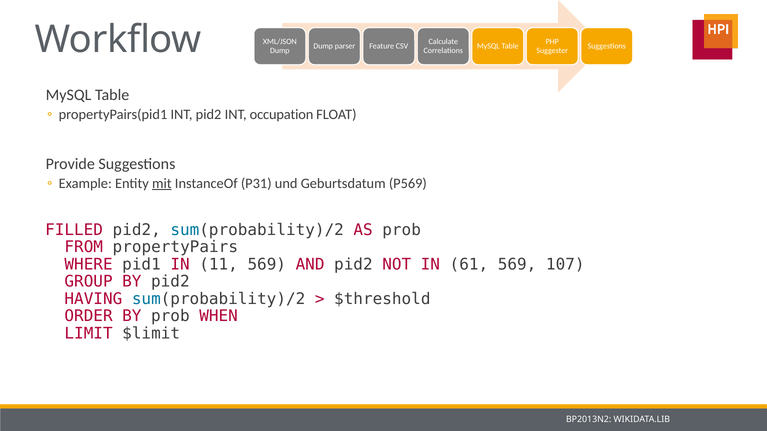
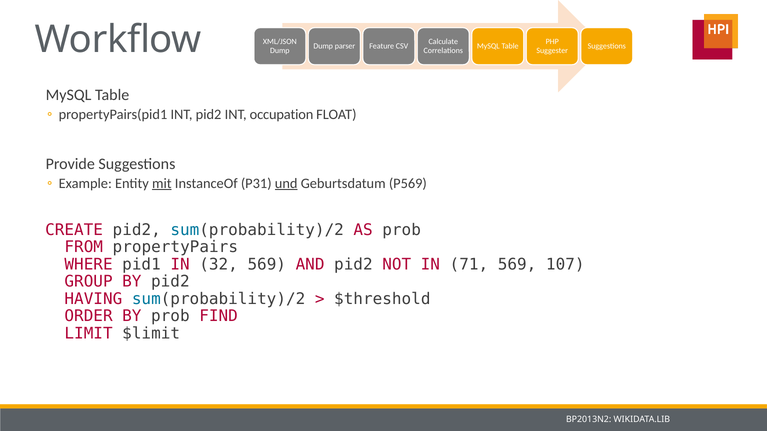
und underline: none -> present (286, 184)
FILLED: FILLED -> CREATE (74, 230)
11: 11 -> 32 (219, 265)
61: 61 -> 71 (469, 265)
WHEN: WHEN -> FIND (219, 317)
